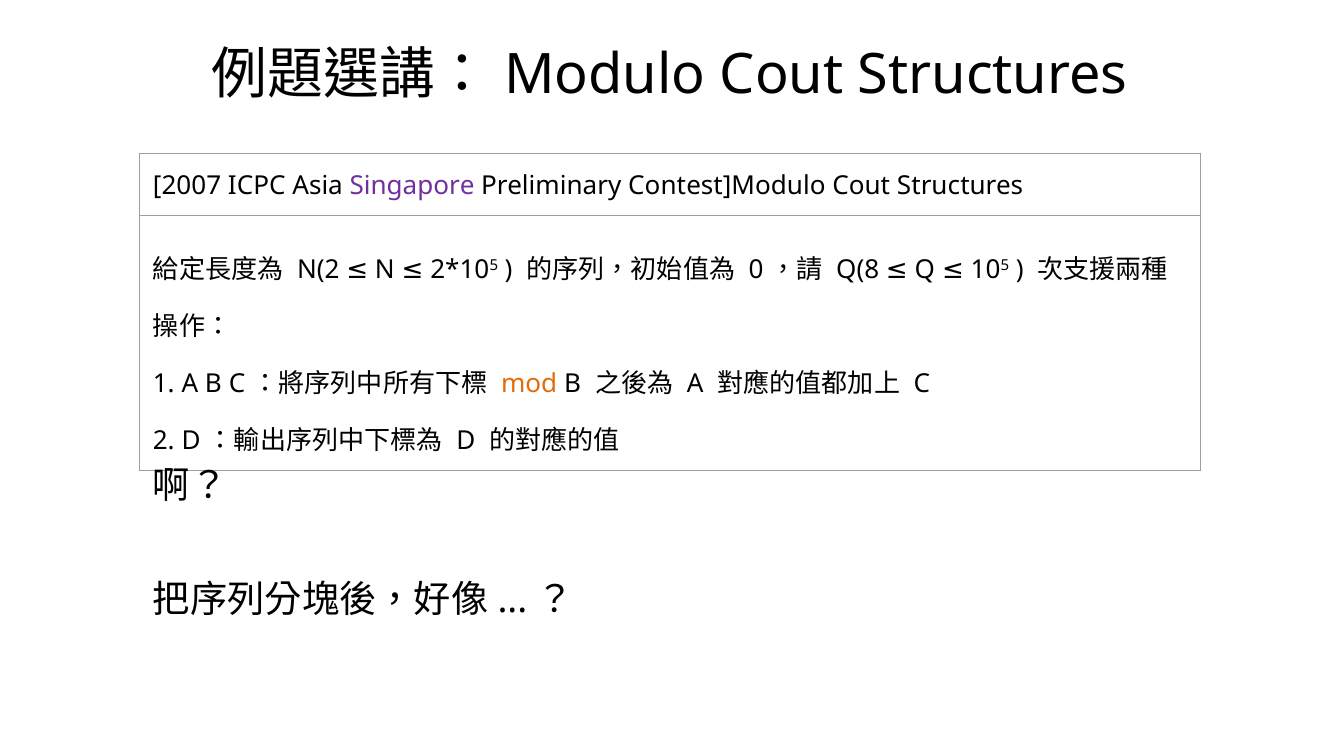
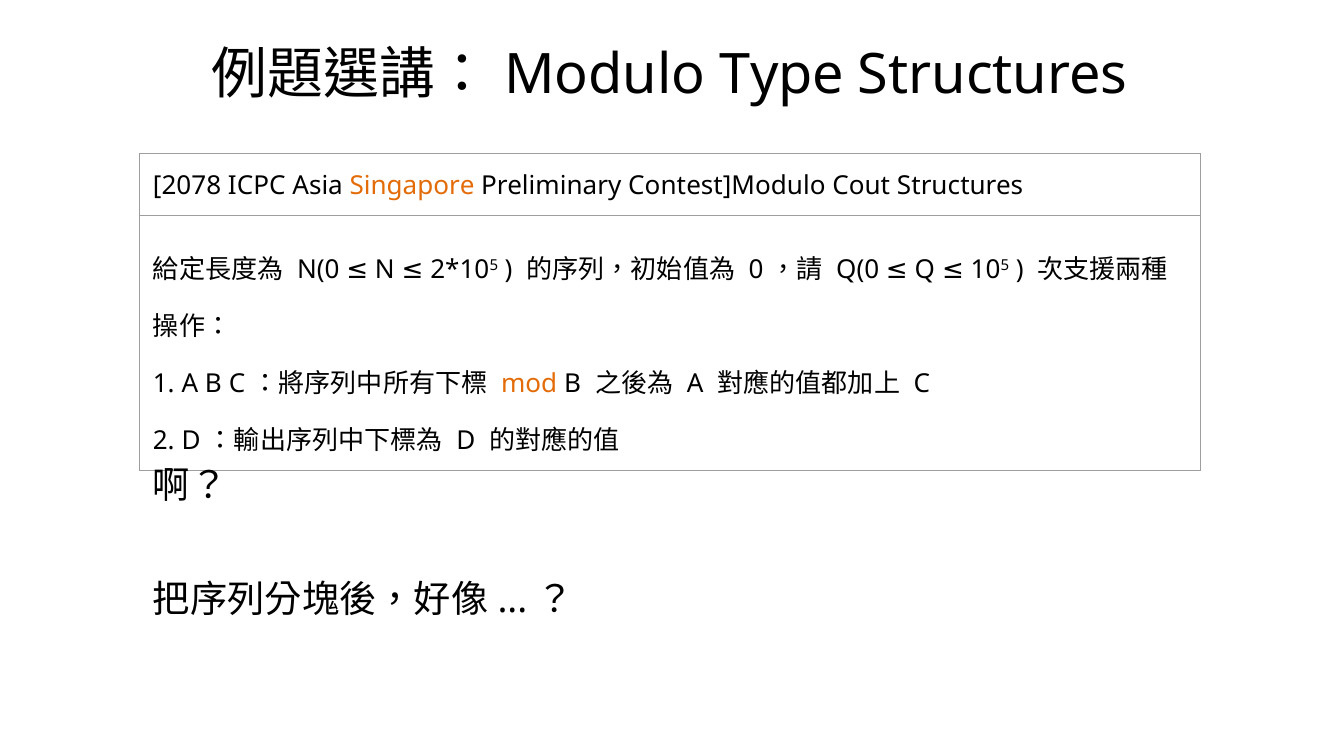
Cout: Cout -> Type (782, 75)
2007: 2007 -> 2078 (187, 186)
Singapore colour: purple -> orange (412, 186)
Q(8: Q(8 -> Q(0 (858, 270)
N(2: N(2 -> N(0 (318, 270)
